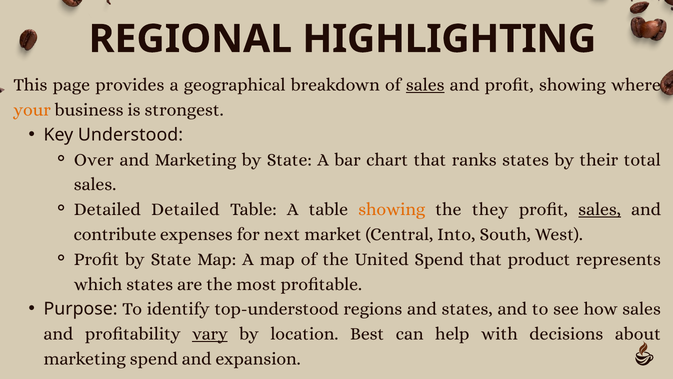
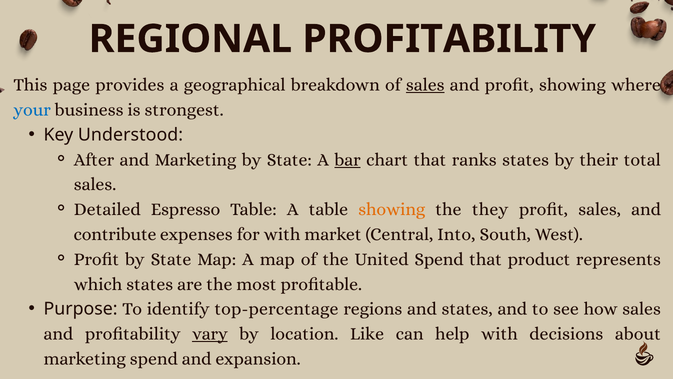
REGIONAL HIGHLIGHTING: HIGHLIGHTING -> PROFITABILITY (449, 39)
your colour: orange -> blue (32, 110)
Over: Over -> After (94, 159)
bar underline: none -> present (348, 159)
Detailed Detailed: Detailed -> Espresso (186, 209)
sales underline: present -> none (600, 209)
for next: next -> with (282, 234)
top-understood: top-understood -> top-percentage (276, 309)
Best: Best -> Like (367, 334)
